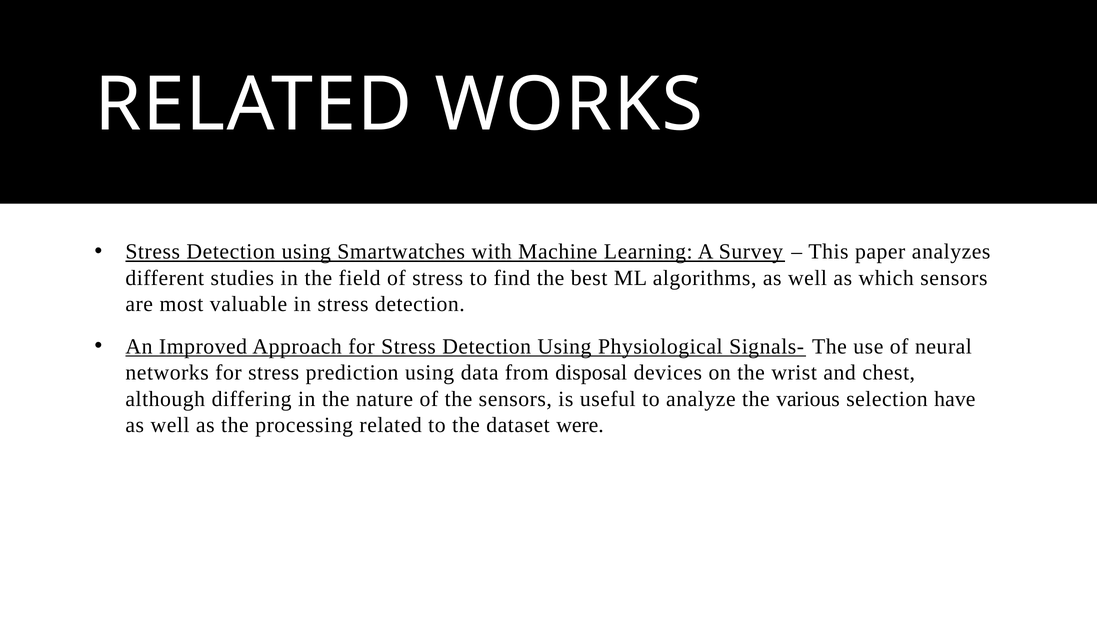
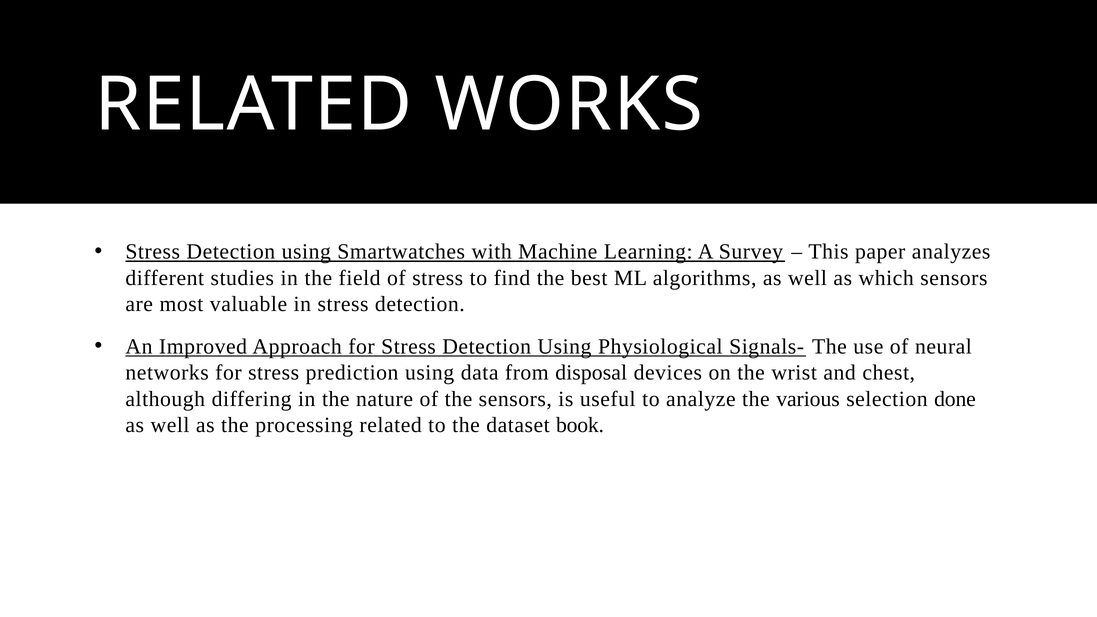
have: have -> done (955, 399)
were: were -> book (580, 425)
